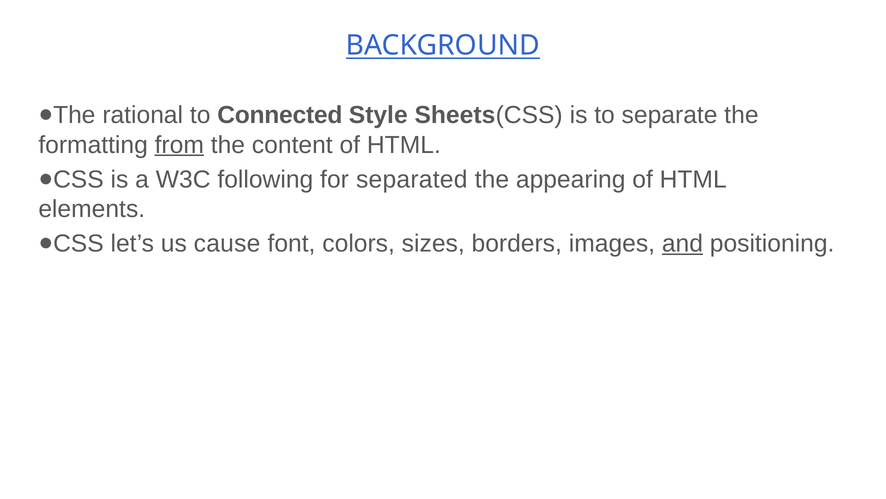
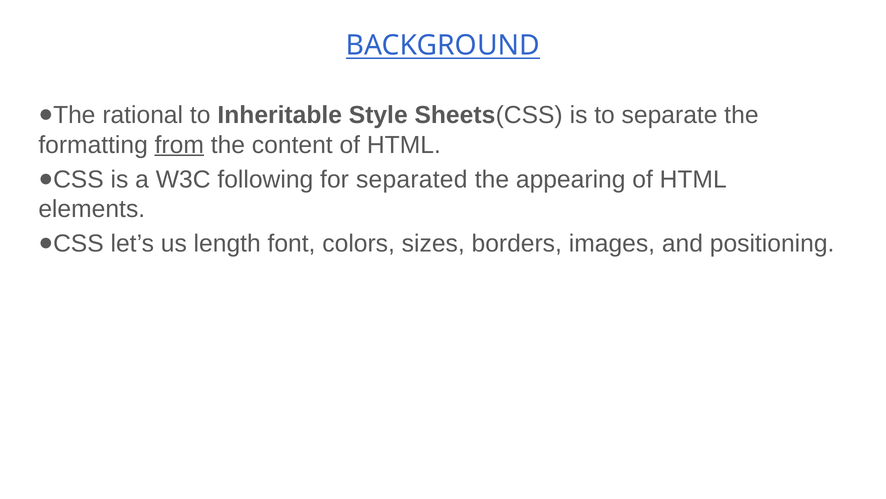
Connected: Connected -> Inheritable (280, 115)
cause: cause -> length (227, 243)
and underline: present -> none (682, 243)
